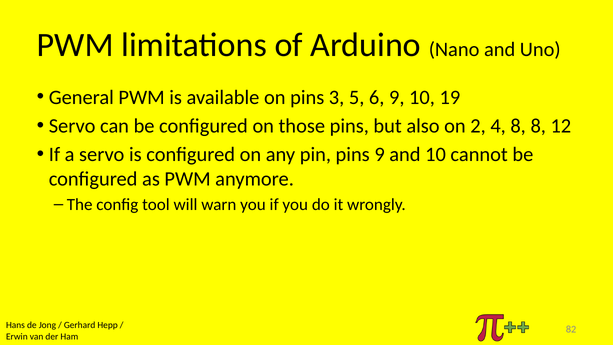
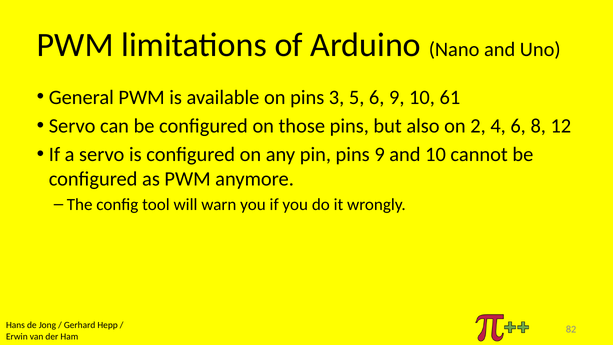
19: 19 -> 61 (450, 97)
4 8: 8 -> 6 (518, 126)
